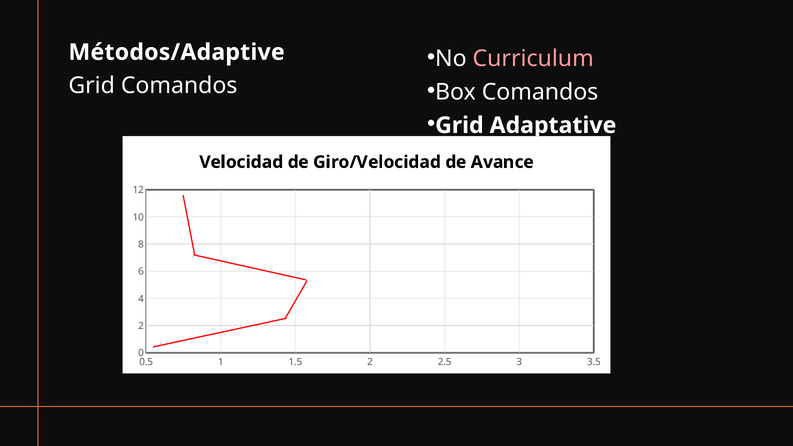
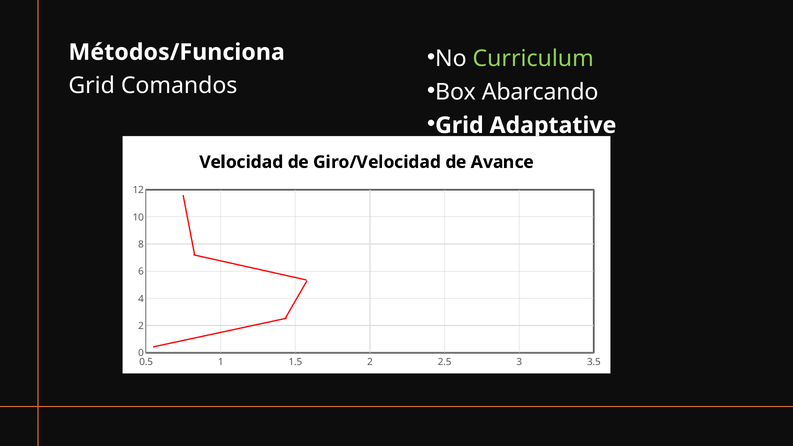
Curriculum colour: pink -> light green (533, 59)
Métodos/Adaptive: Métodos/Adaptive -> Métodos/Funciona (177, 52)
Box Comandos: Comandos -> Abarcando (540, 92)
